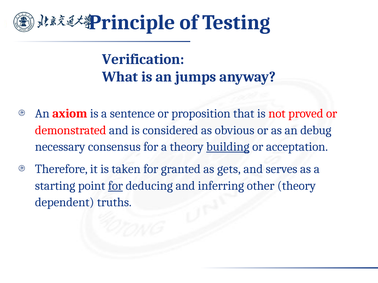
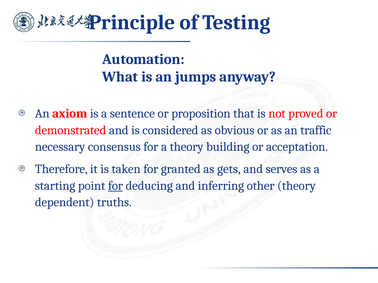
Verification: Verification -> Automation (143, 59)
debug: debug -> traffic (316, 130)
building underline: present -> none (228, 147)
